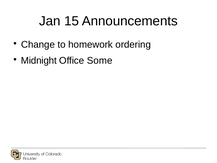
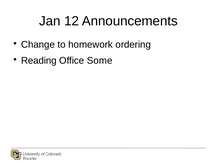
15: 15 -> 12 (72, 21)
Midnight: Midnight -> Reading (39, 60)
